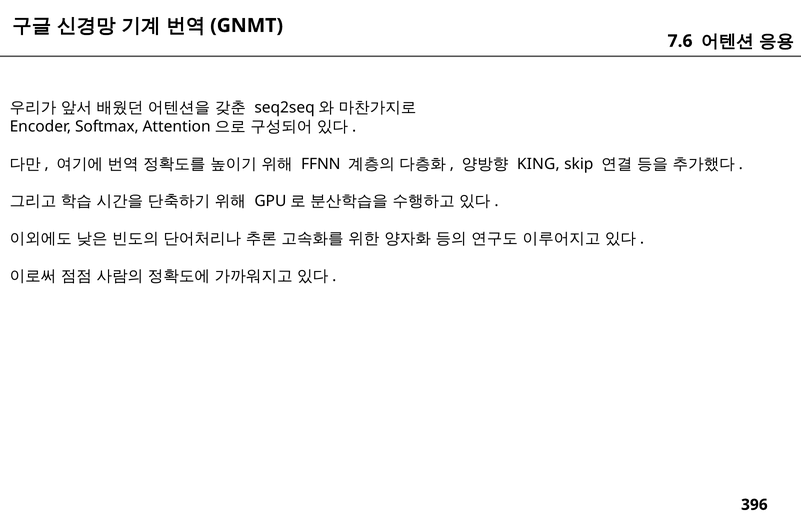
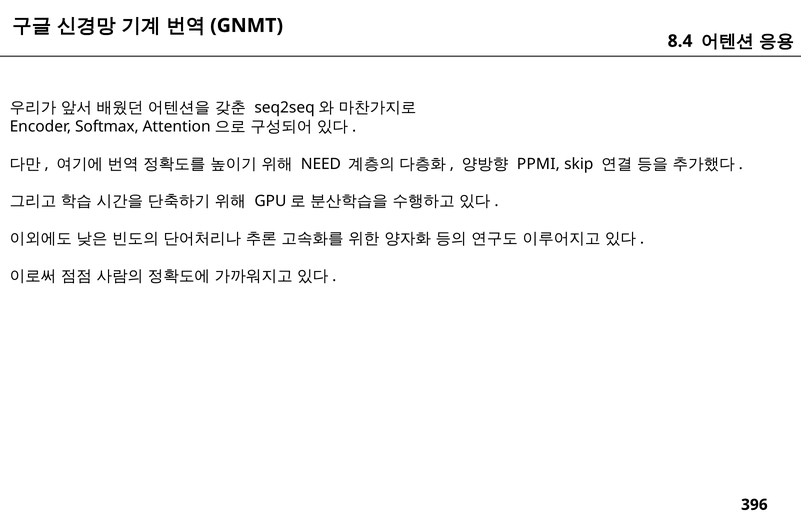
7.6: 7.6 -> 8.4 (680, 41)
FFNN: FFNN -> NEED (321, 164)
KING: KING -> PPMI (538, 164)
